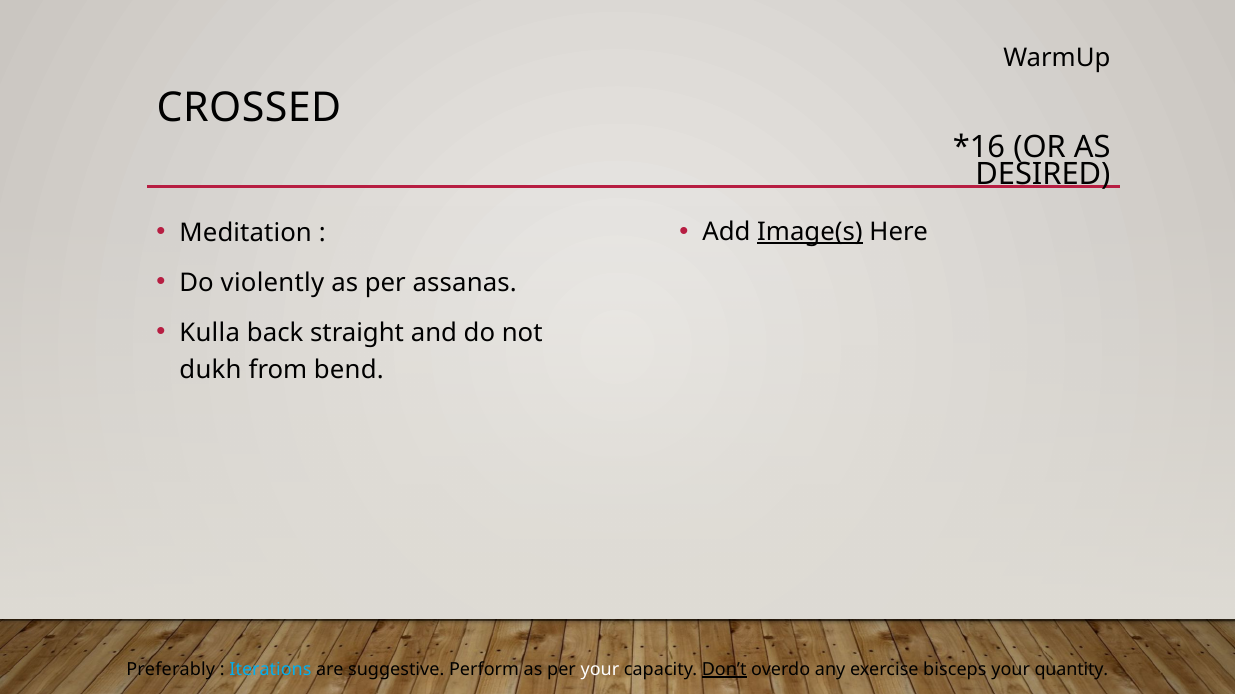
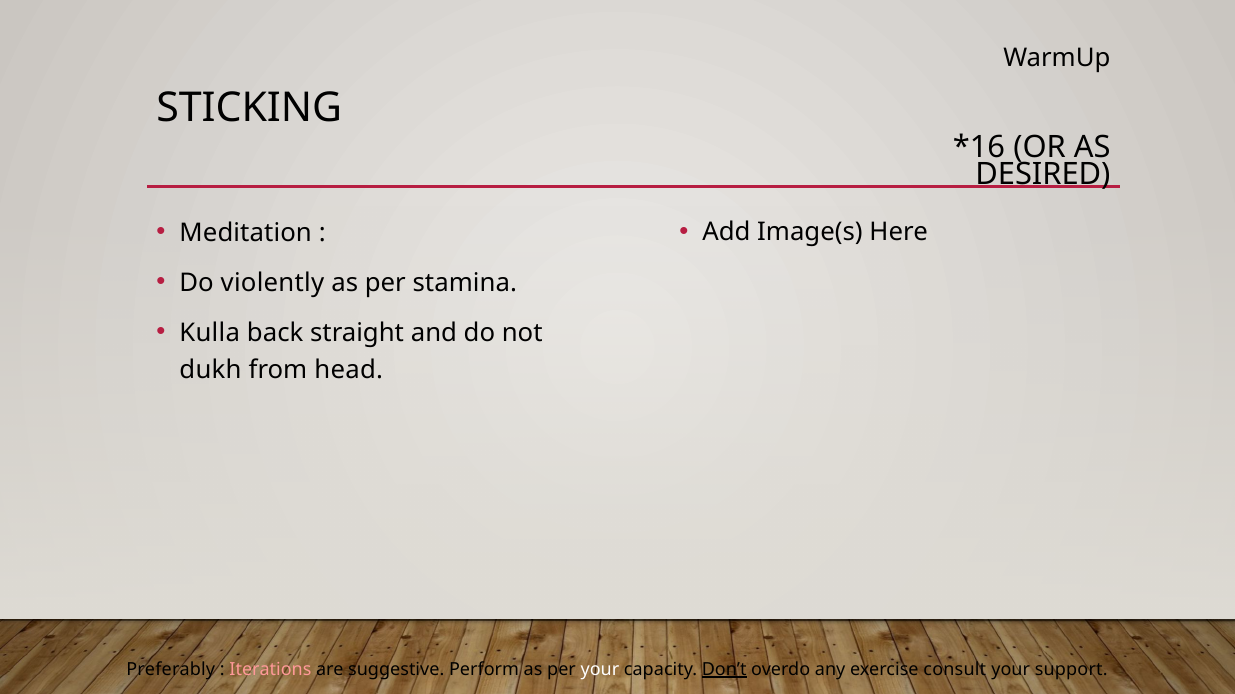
CROSSED: CROSSED -> STICKING (249, 108)
Image(s underline: present -> none (810, 232)
assanas: assanas -> stamina (465, 283)
bend: bend -> head (349, 370)
Iterations colour: light blue -> pink (270, 670)
bisceps: bisceps -> consult (955, 670)
quantity: quantity -> support (1071, 670)
